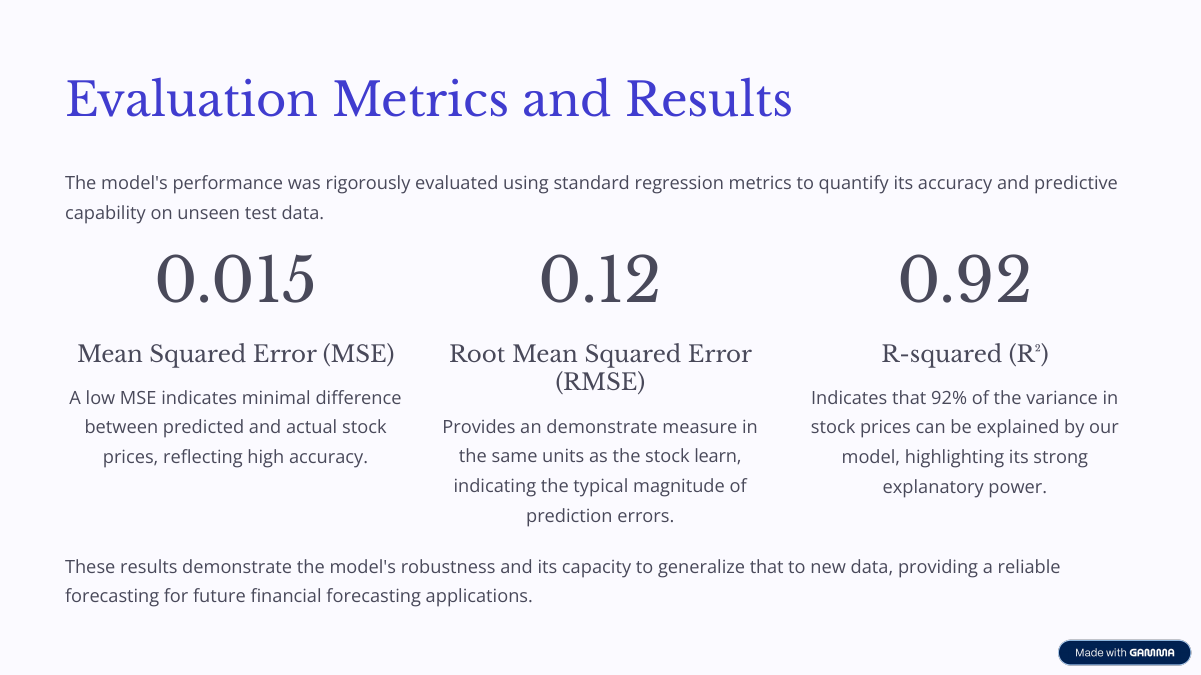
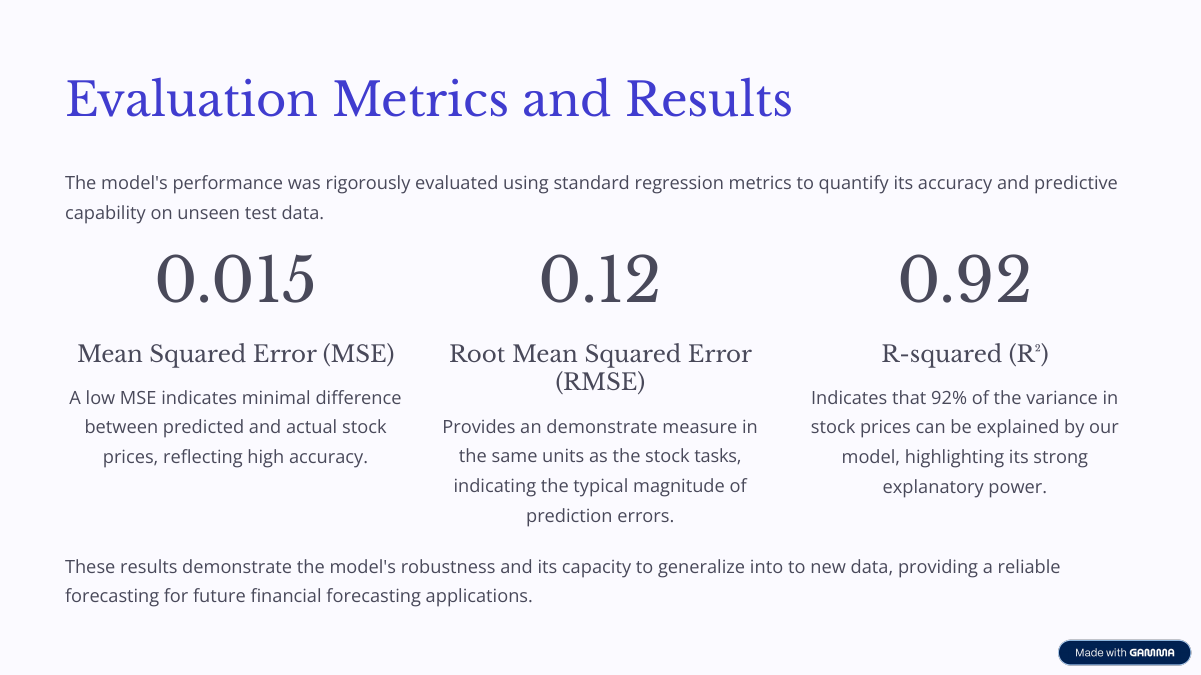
learn: learn -> tasks (718, 457)
generalize that: that -> into (767, 568)
